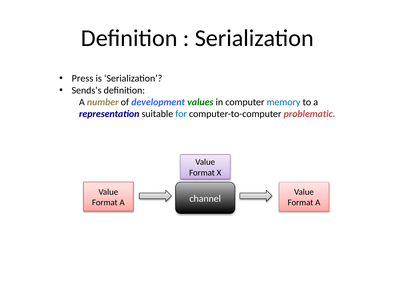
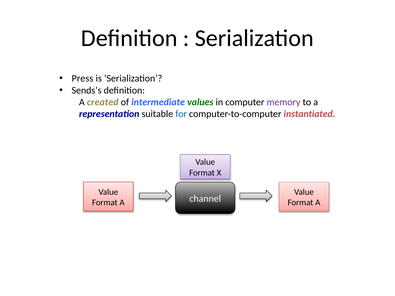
number: number -> created (103, 102)
development: development -> intermediate (158, 102)
memory colour: blue -> purple (284, 102)
problematic: problematic -> instantiated (309, 114)
